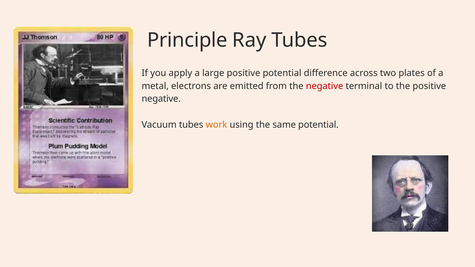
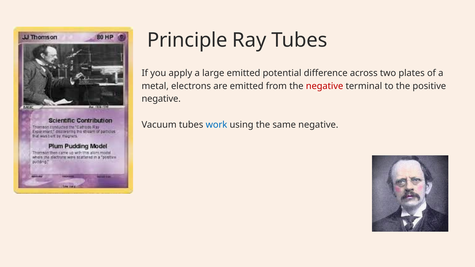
large positive: positive -> emitted (244, 73)
work colour: orange -> blue (216, 125)
same potential: potential -> negative (318, 125)
